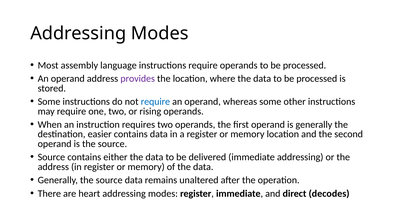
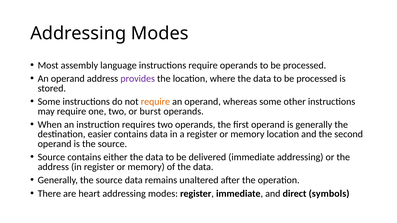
require colour: blue -> orange (155, 102)
rising: rising -> burst (150, 111)
decodes: decodes -> symbols (329, 194)
